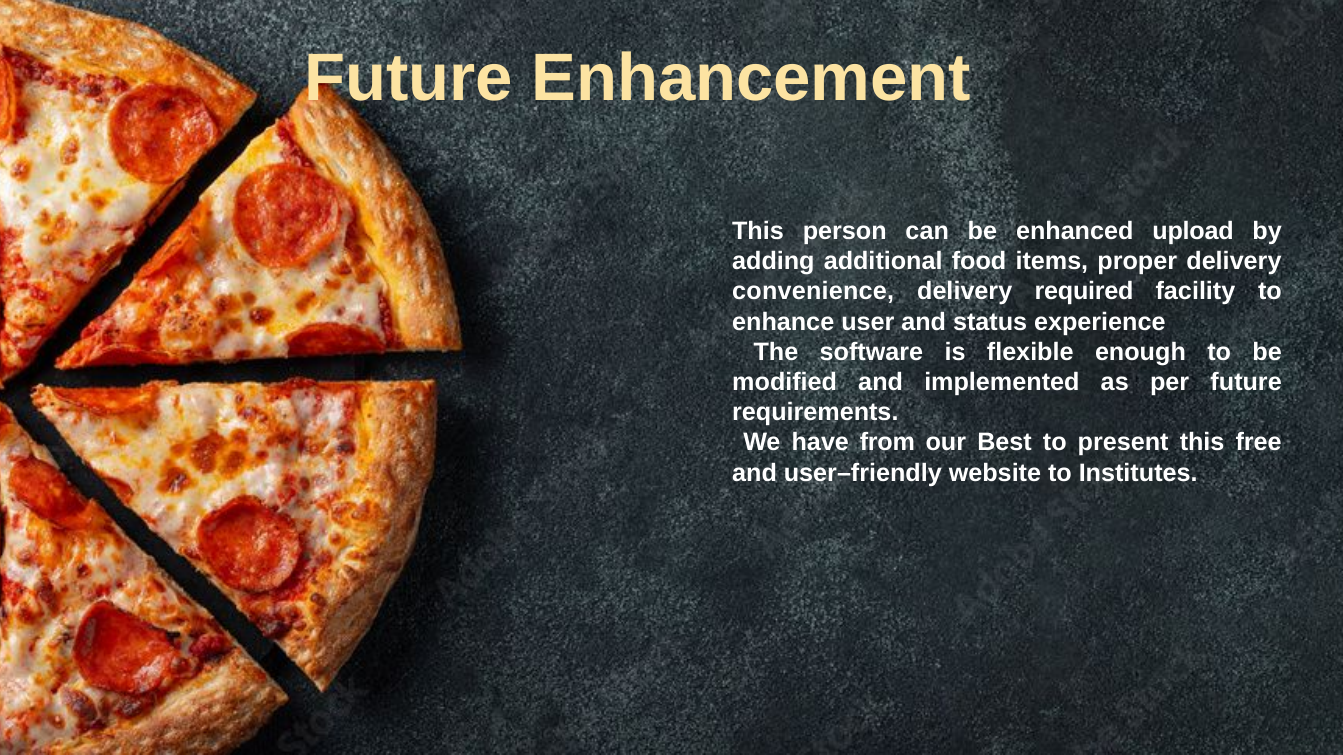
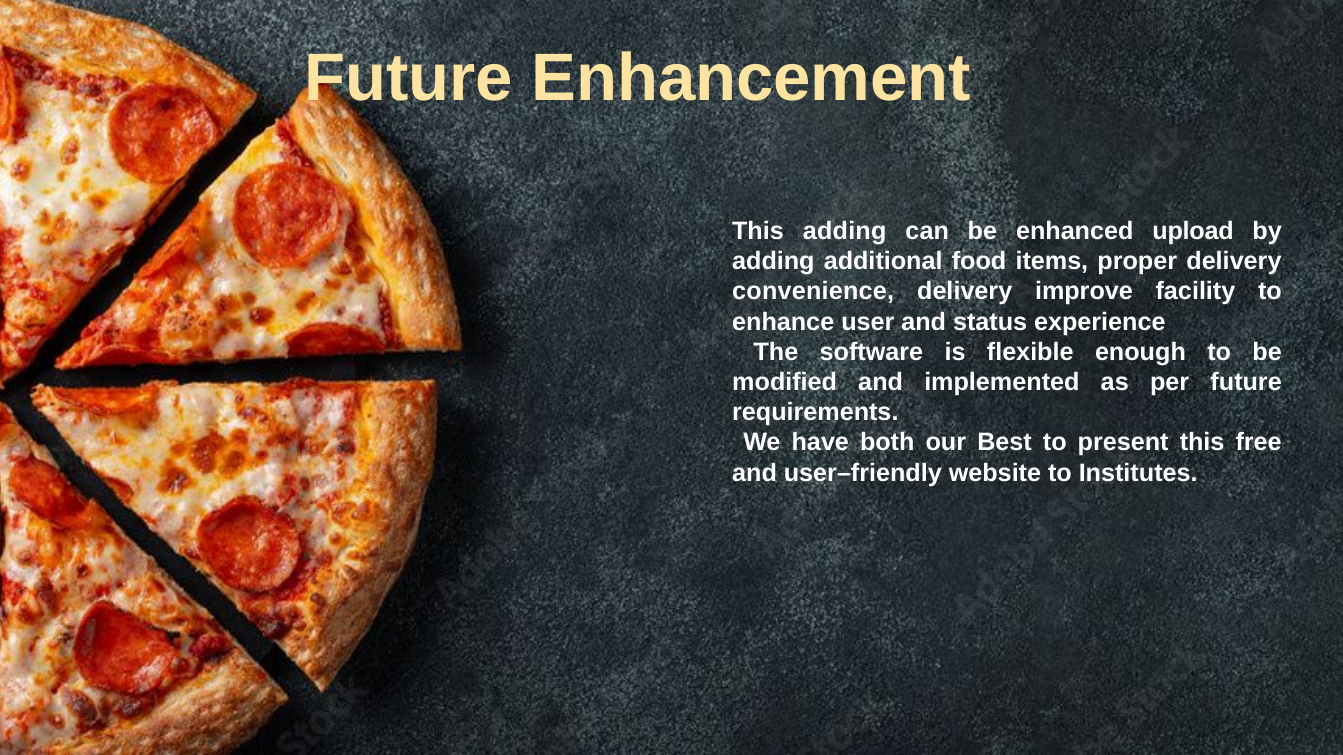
This person: person -> adding (845, 231)
required: required -> improve (1084, 292)
from: from -> both (887, 443)
